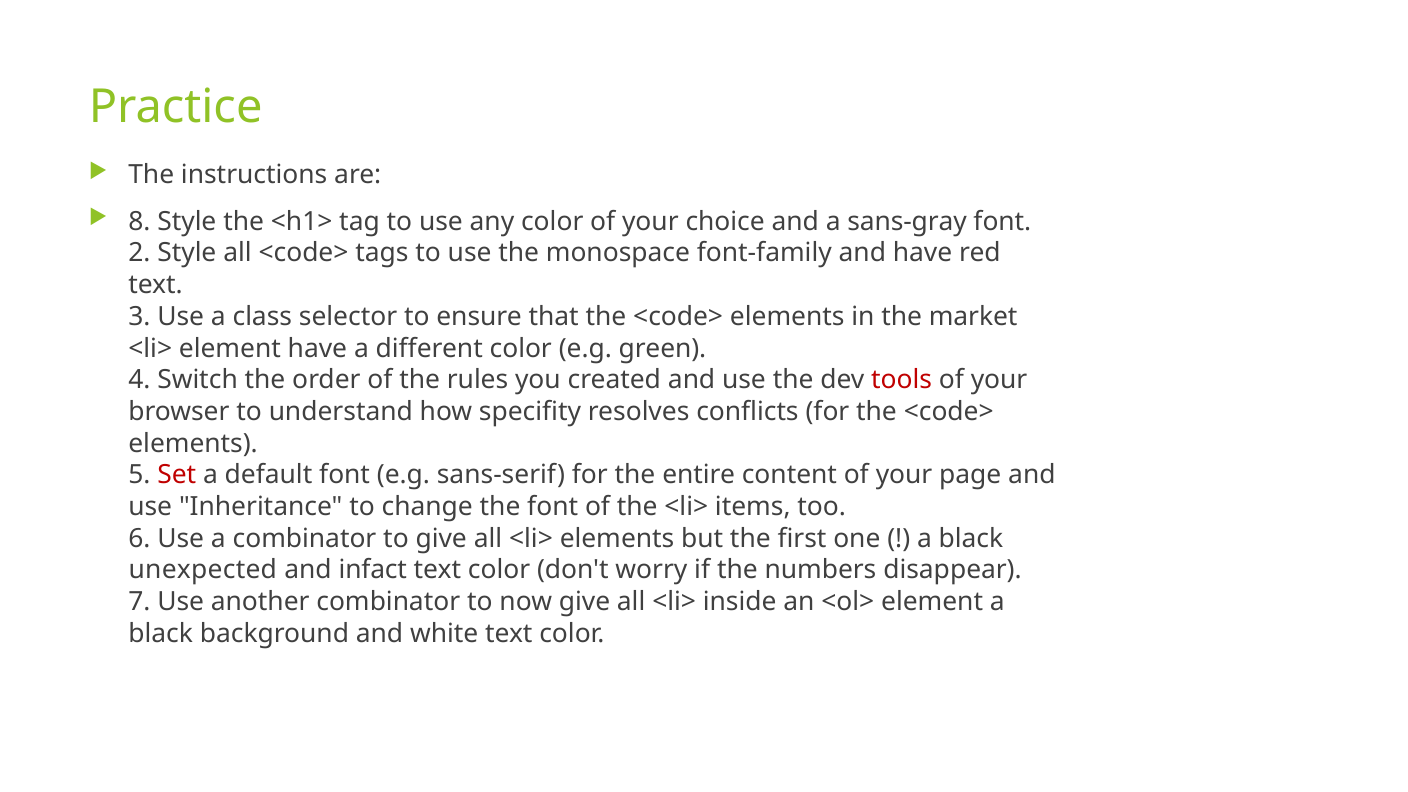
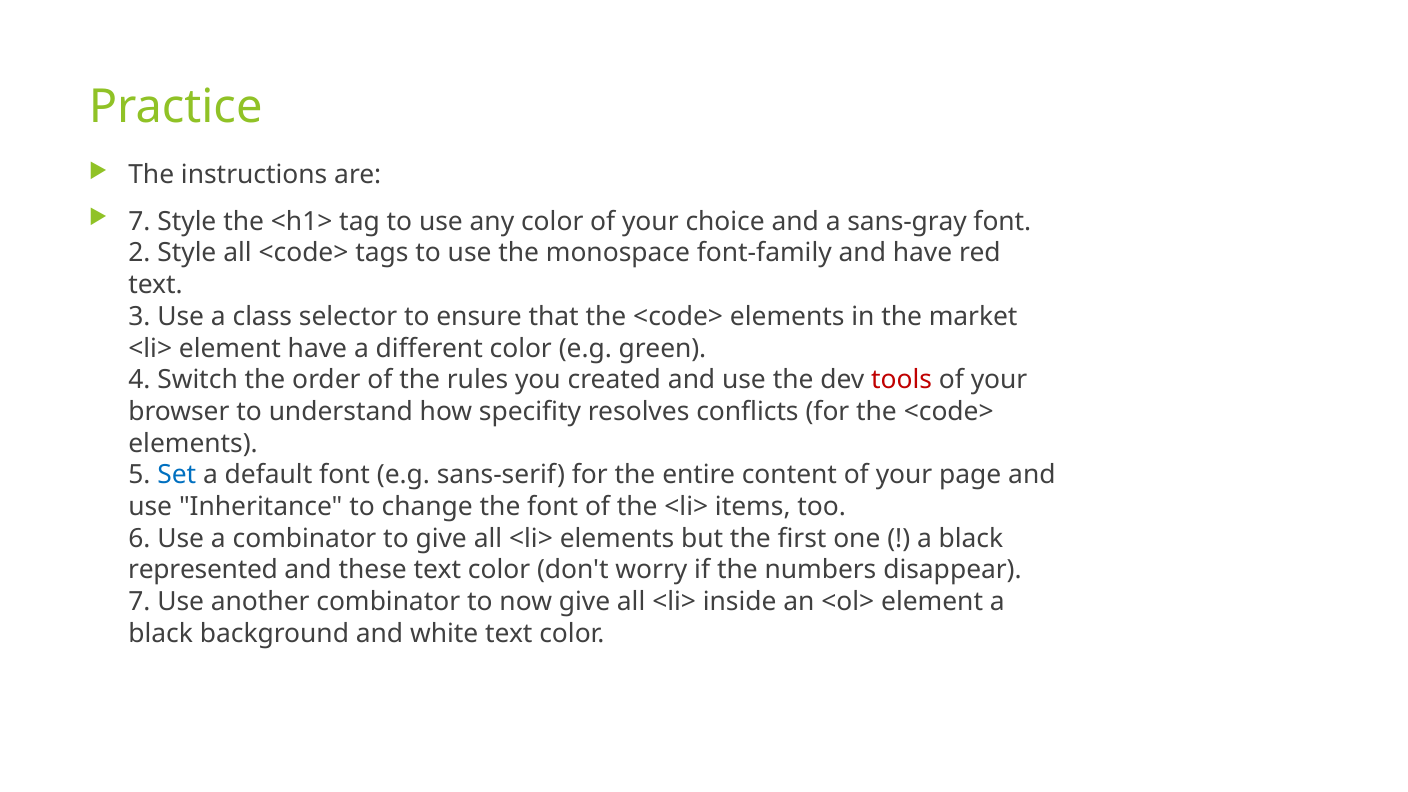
8: 8 -> 7 (139, 222)
Set colour: red -> blue (177, 475)
unexpected: unexpected -> represented (203, 570)
infact: infact -> these (373, 570)
